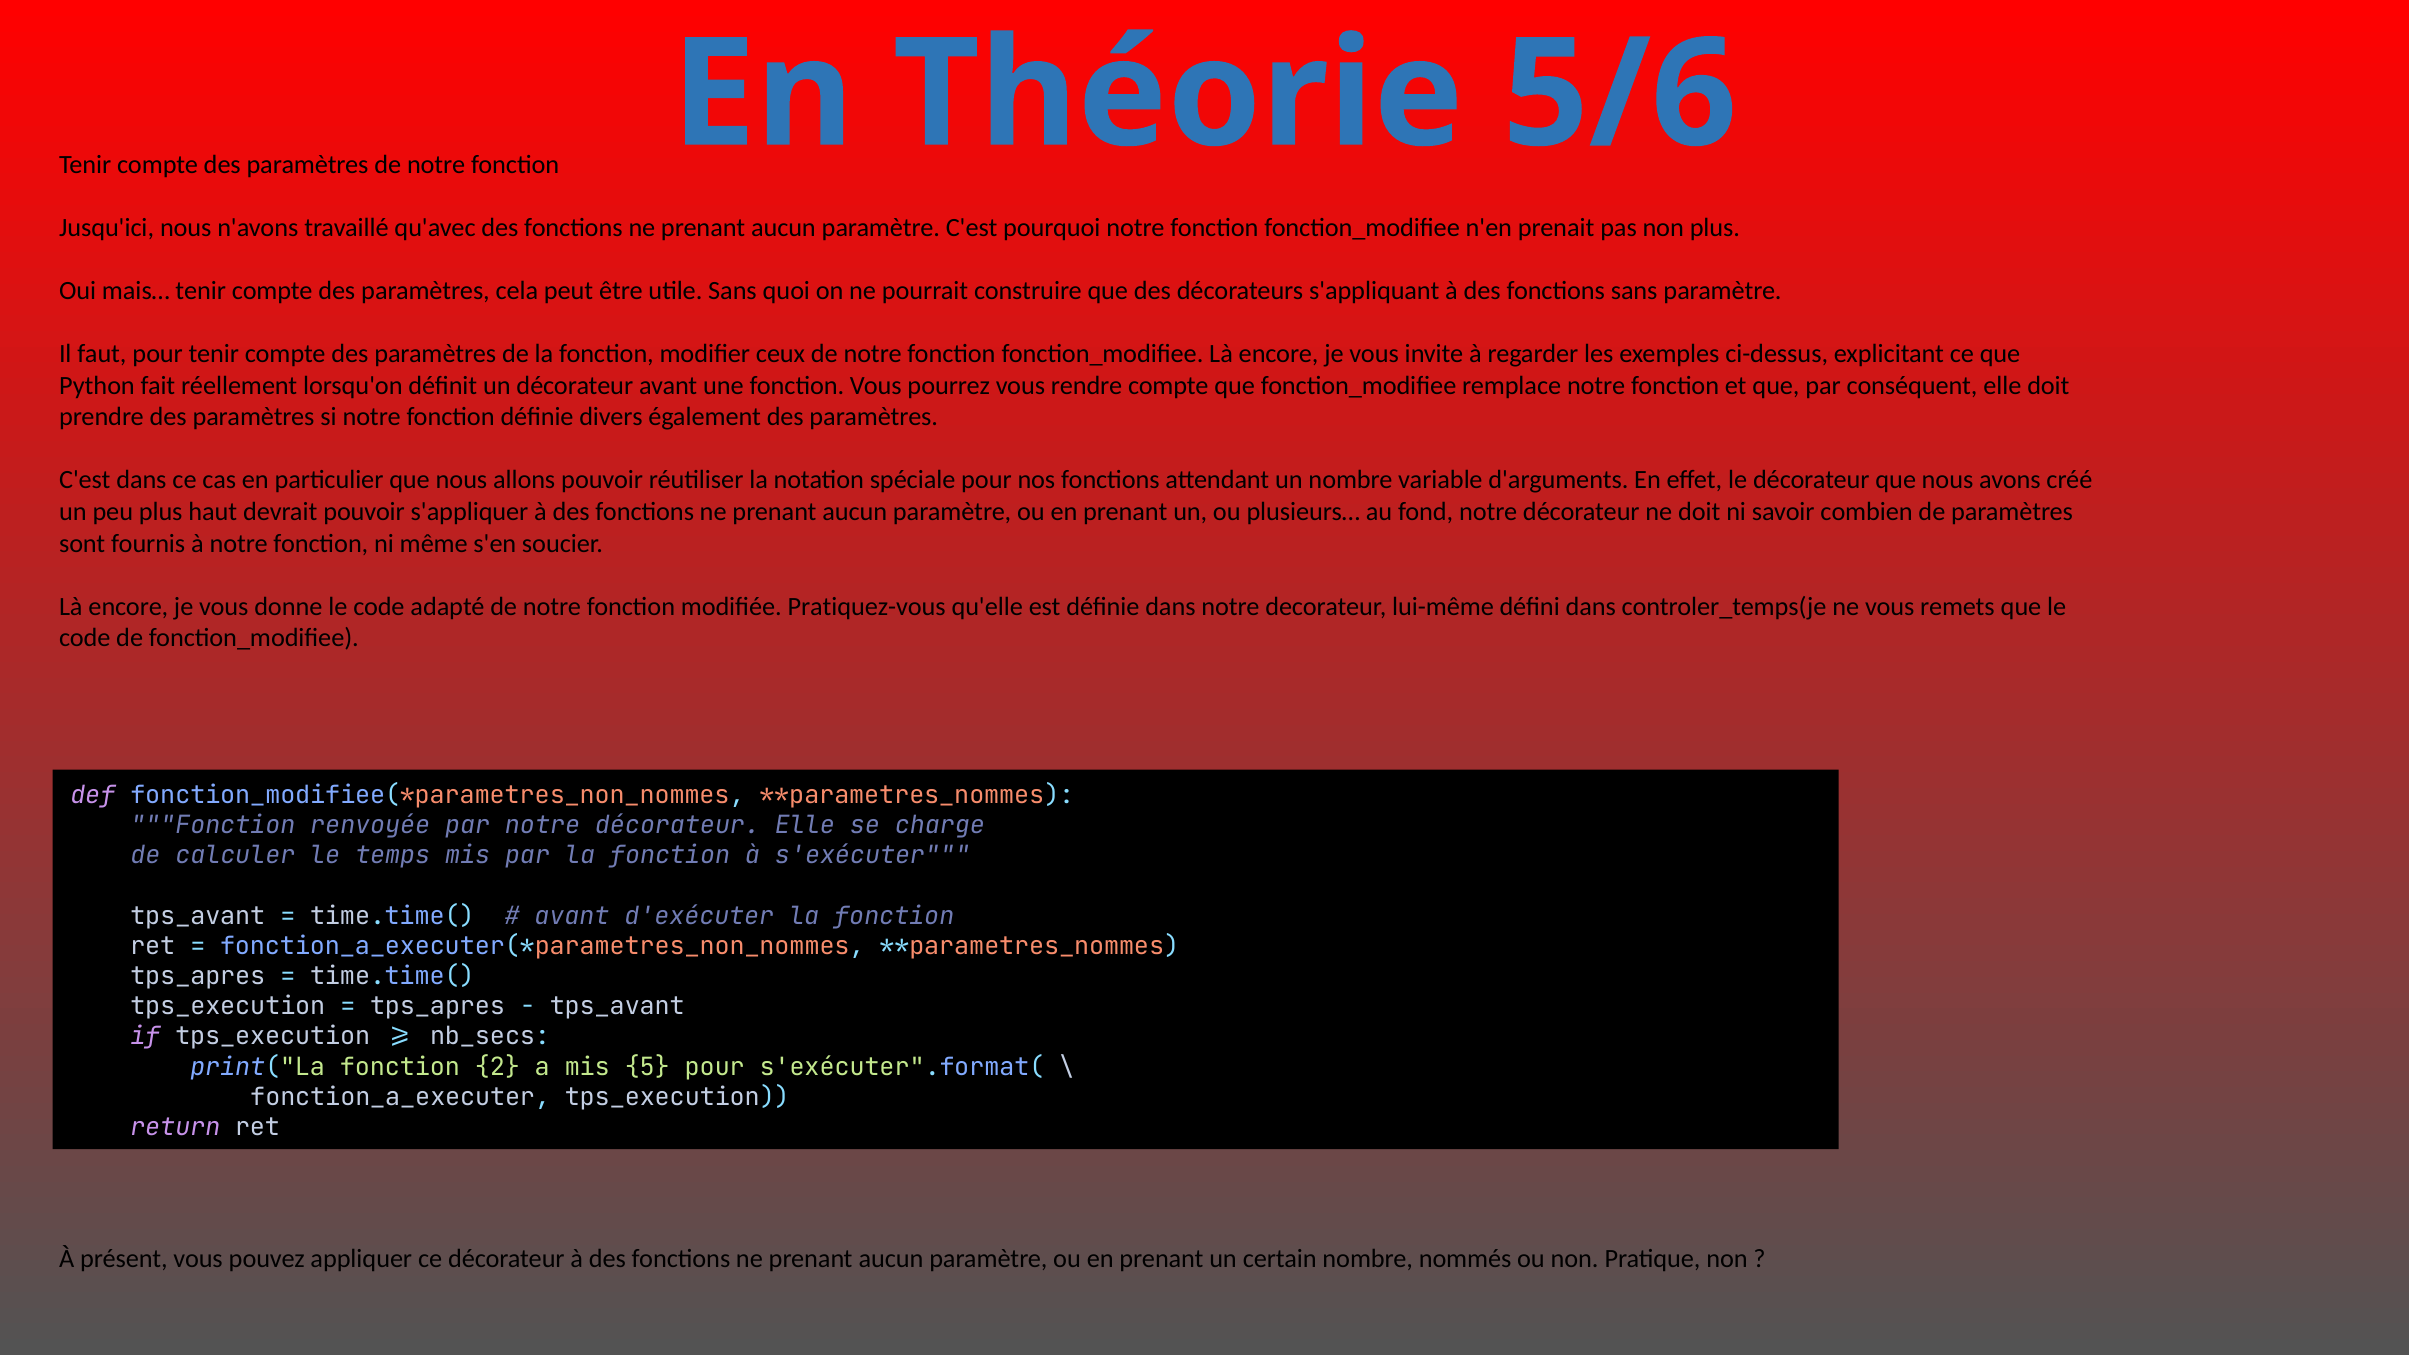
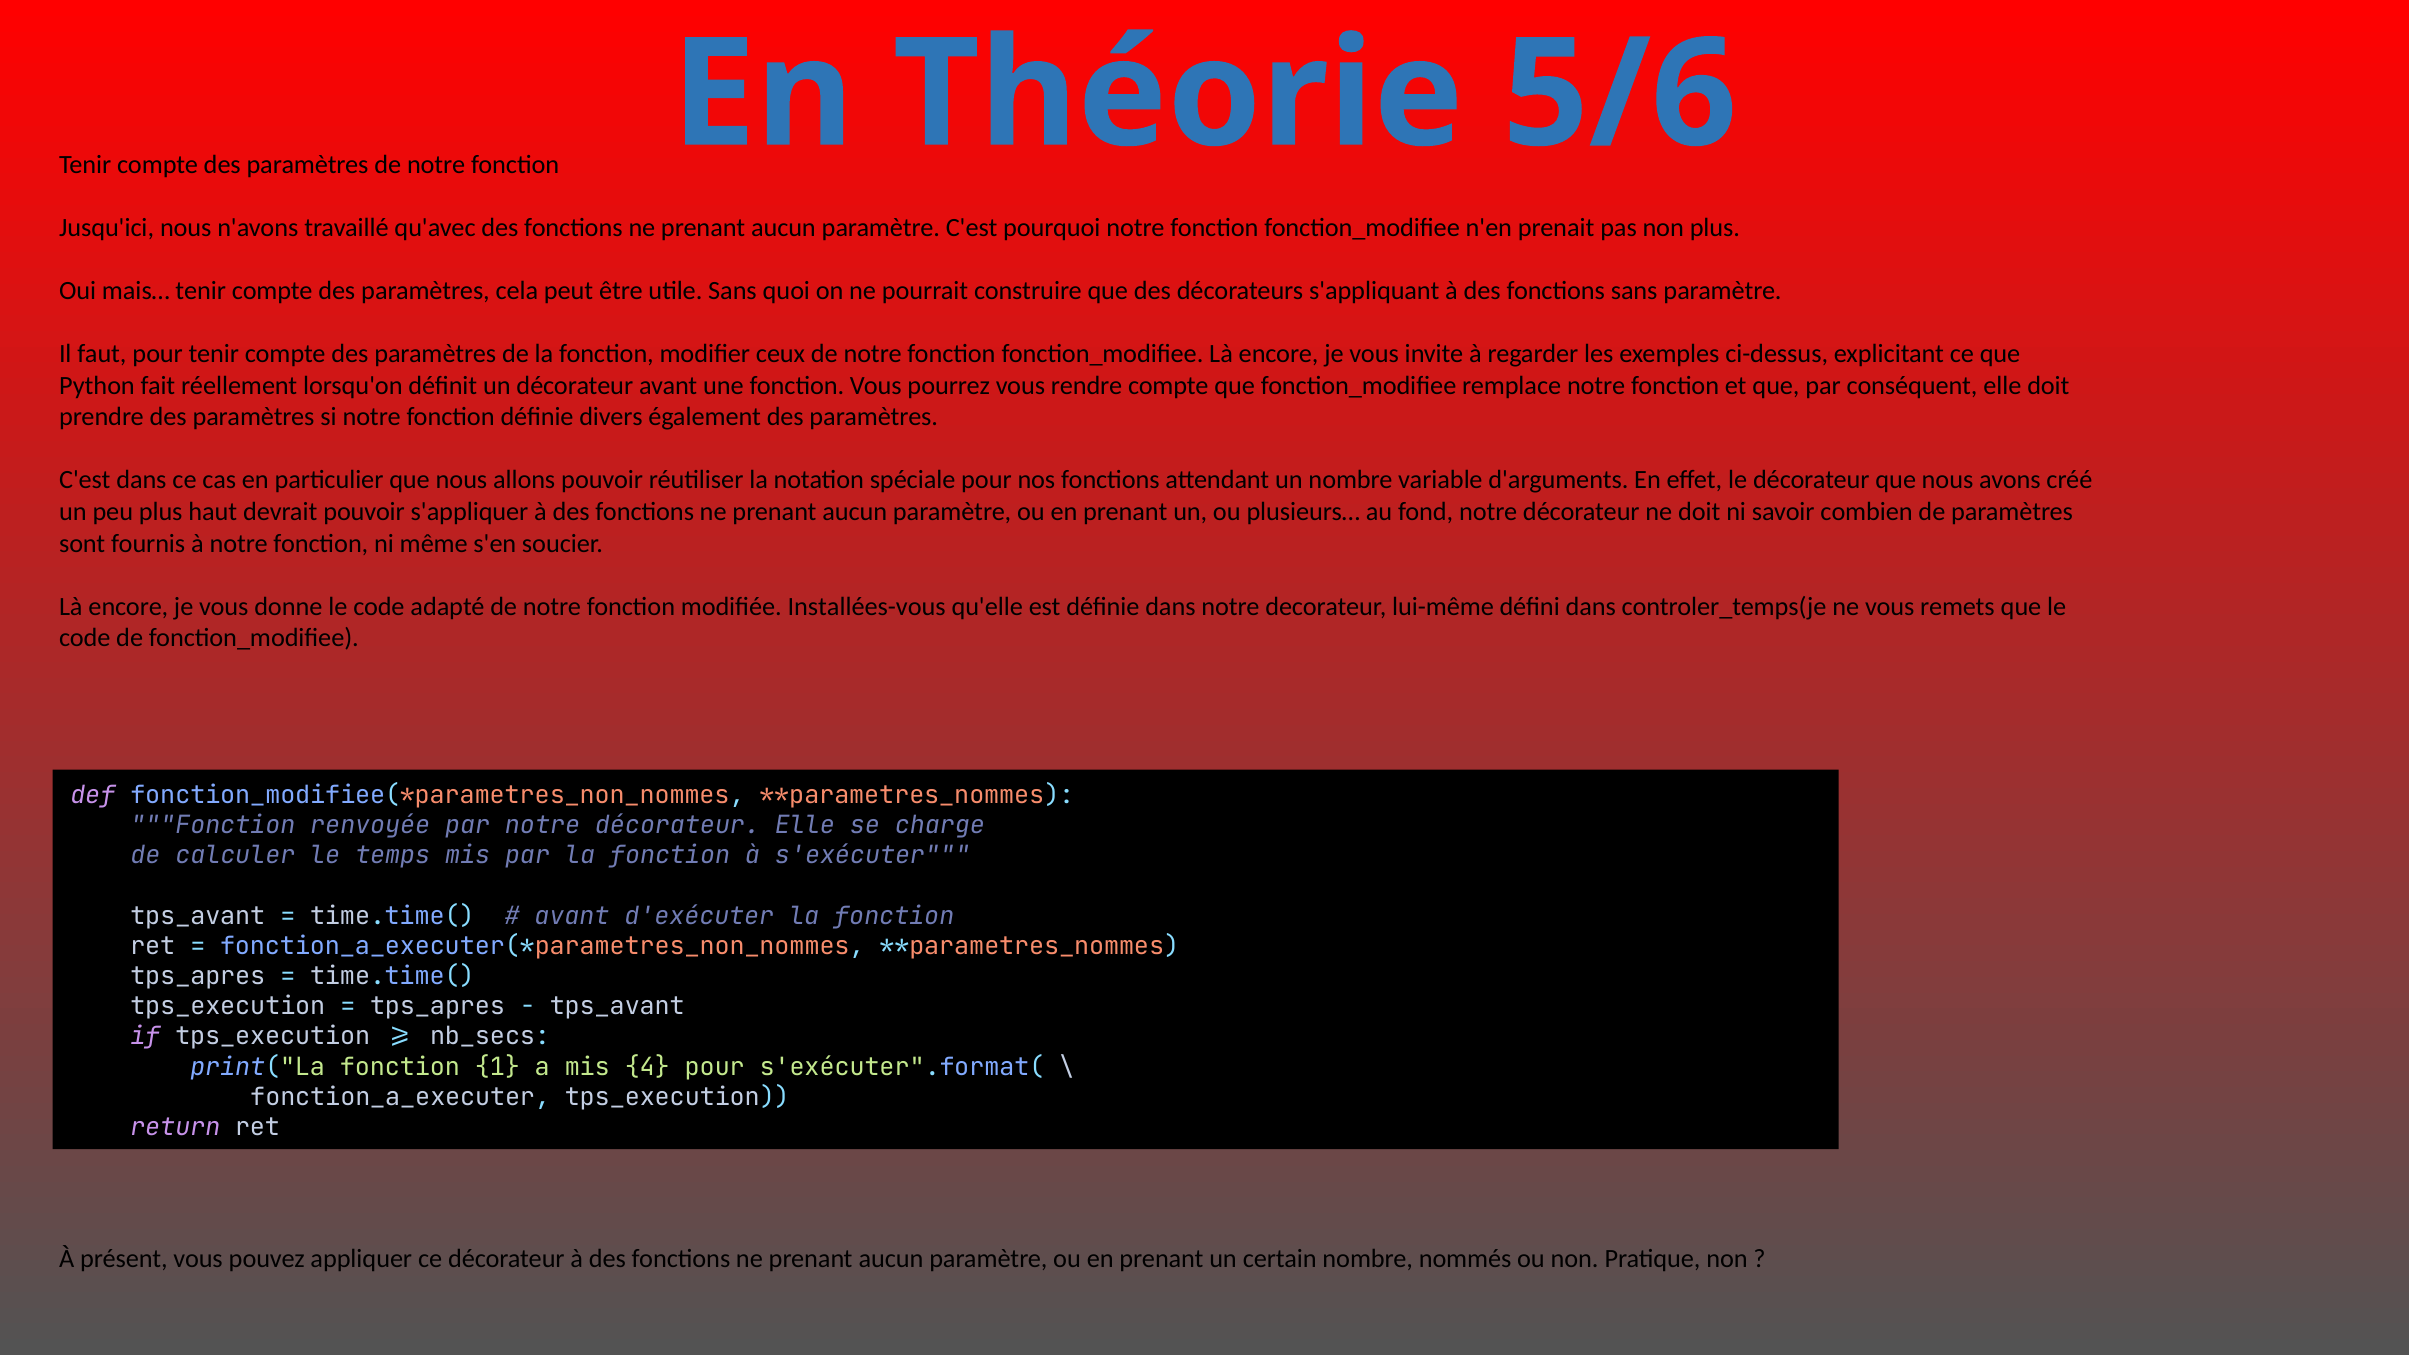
Pratiquez-vous: Pratiquez-vous -> Installées-vous (867, 607)
2: 2 -> 1 (497, 1067)
5: 5 -> 4 (647, 1067)
